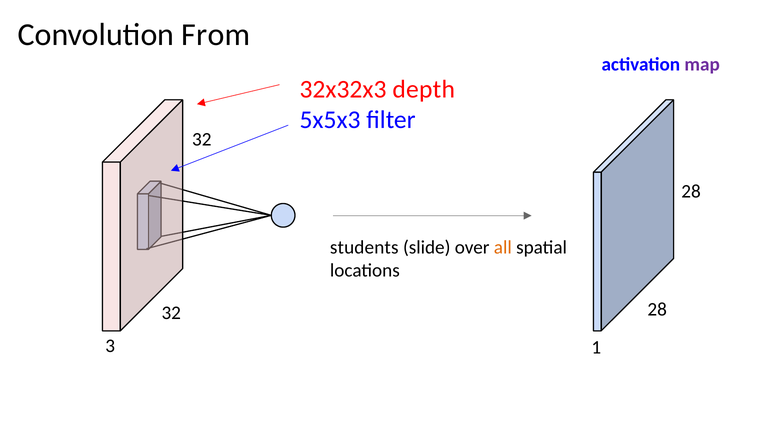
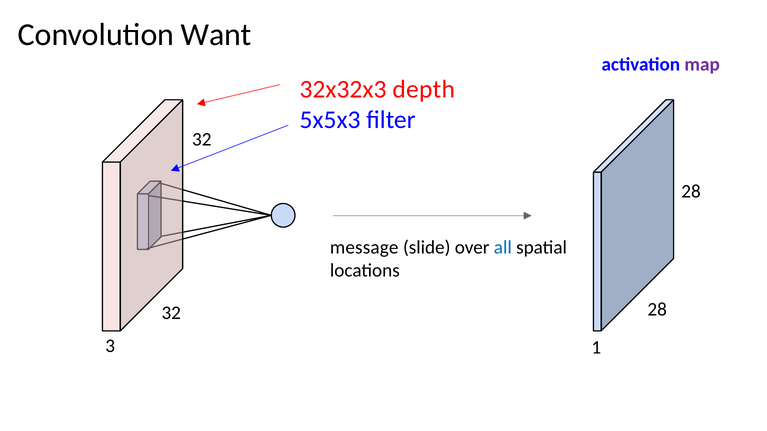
From: From -> Want (216, 35)
students: students -> message (364, 248)
all colour: orange -> blue (503, 248)
